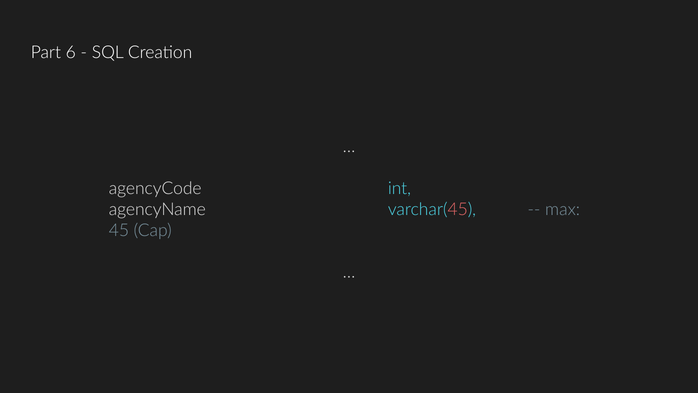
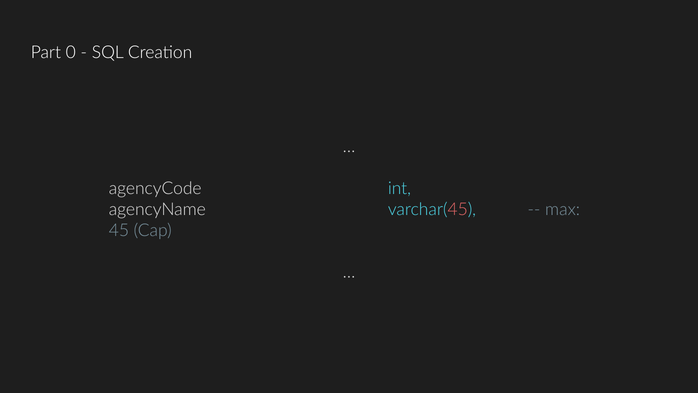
6: 6 -> 0 (71, 53)
